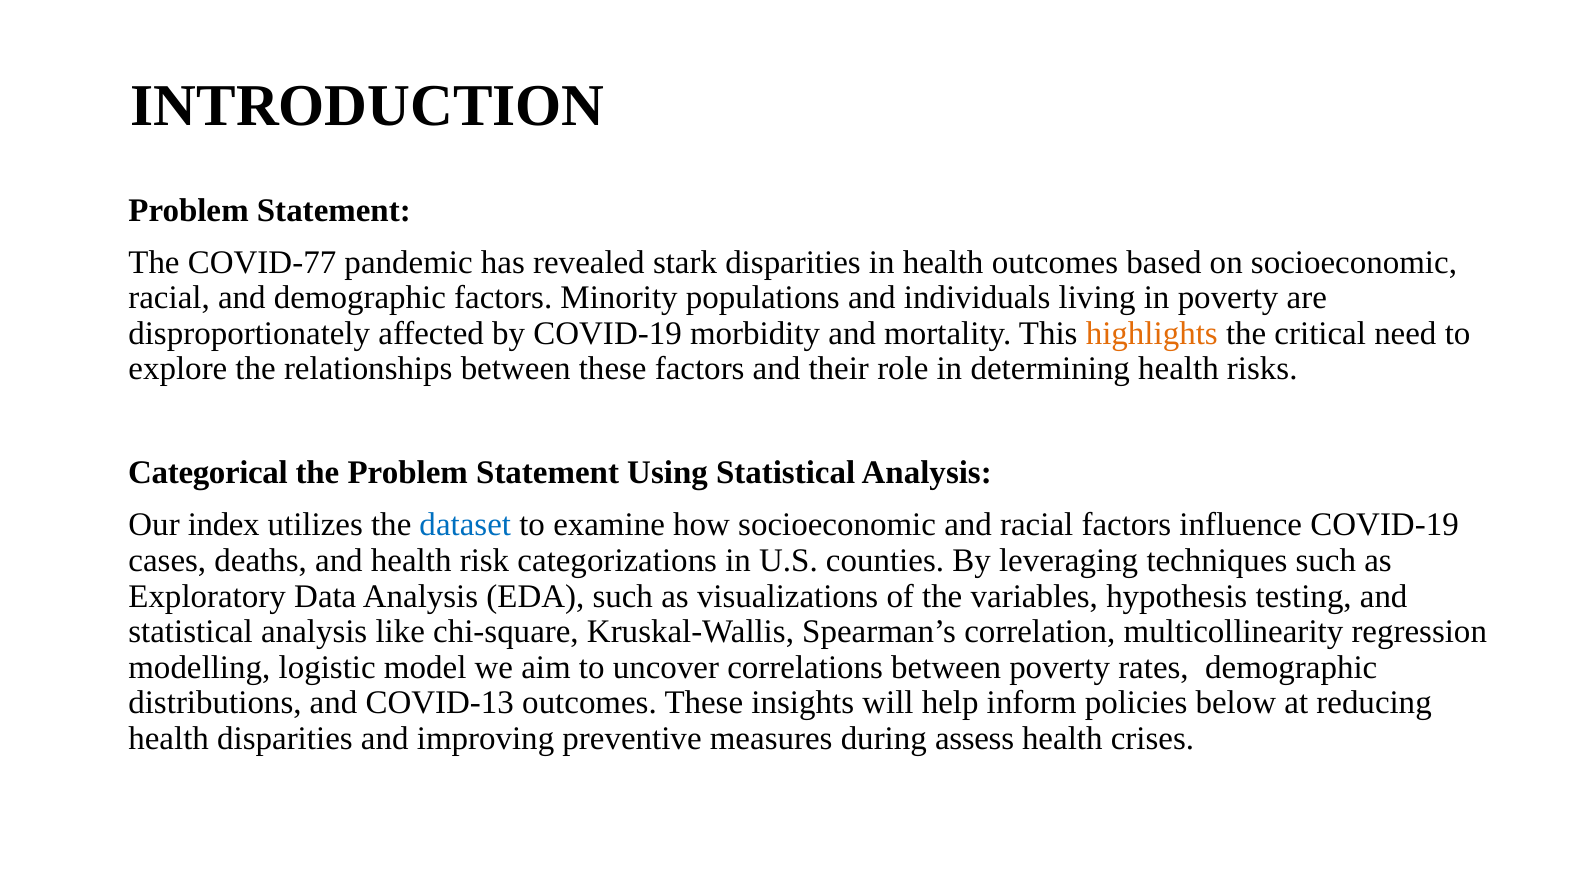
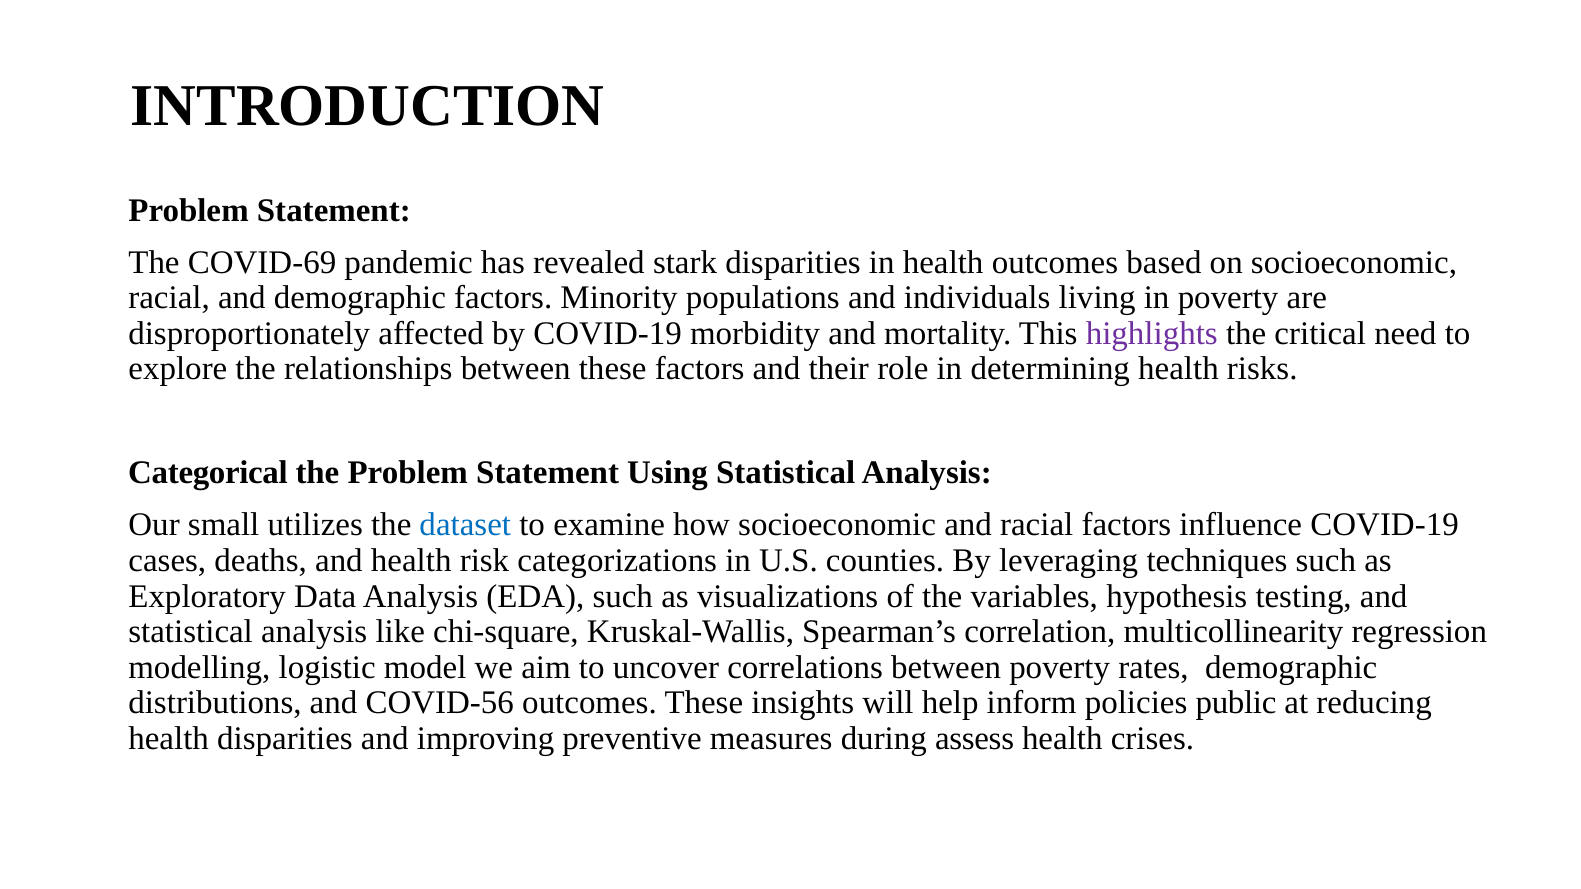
COVID-77: COVID-77 -> COVID-69 (262, 262)
highlights colour: orange -> purple (1152, 334)
index: index -> small (224, 525)
COVID-13: COVID-13 -> COVID-56 (440, 703)
below: below -> public (1236, 703)
